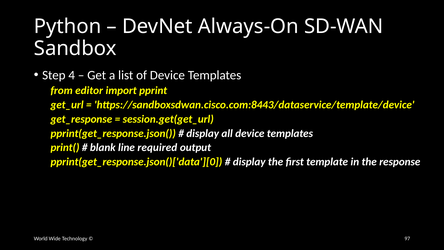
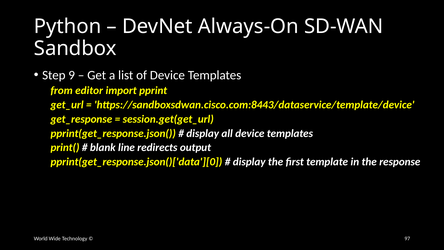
4: 4 -> 9 (72, 75)
required: required -> redirects (157, 148)
